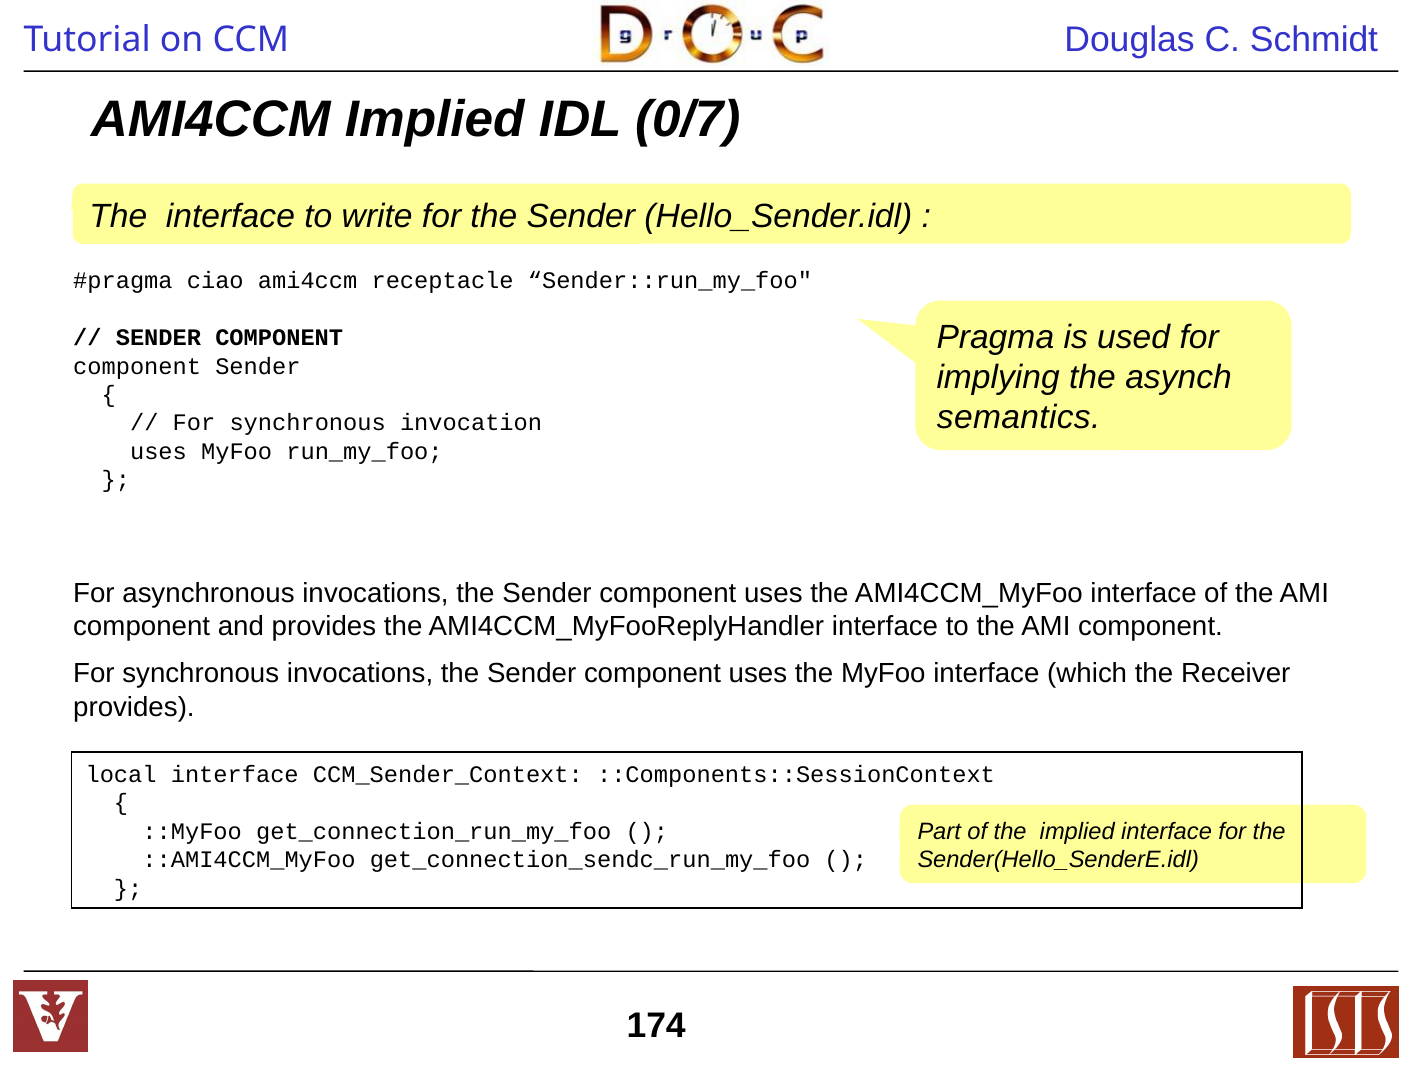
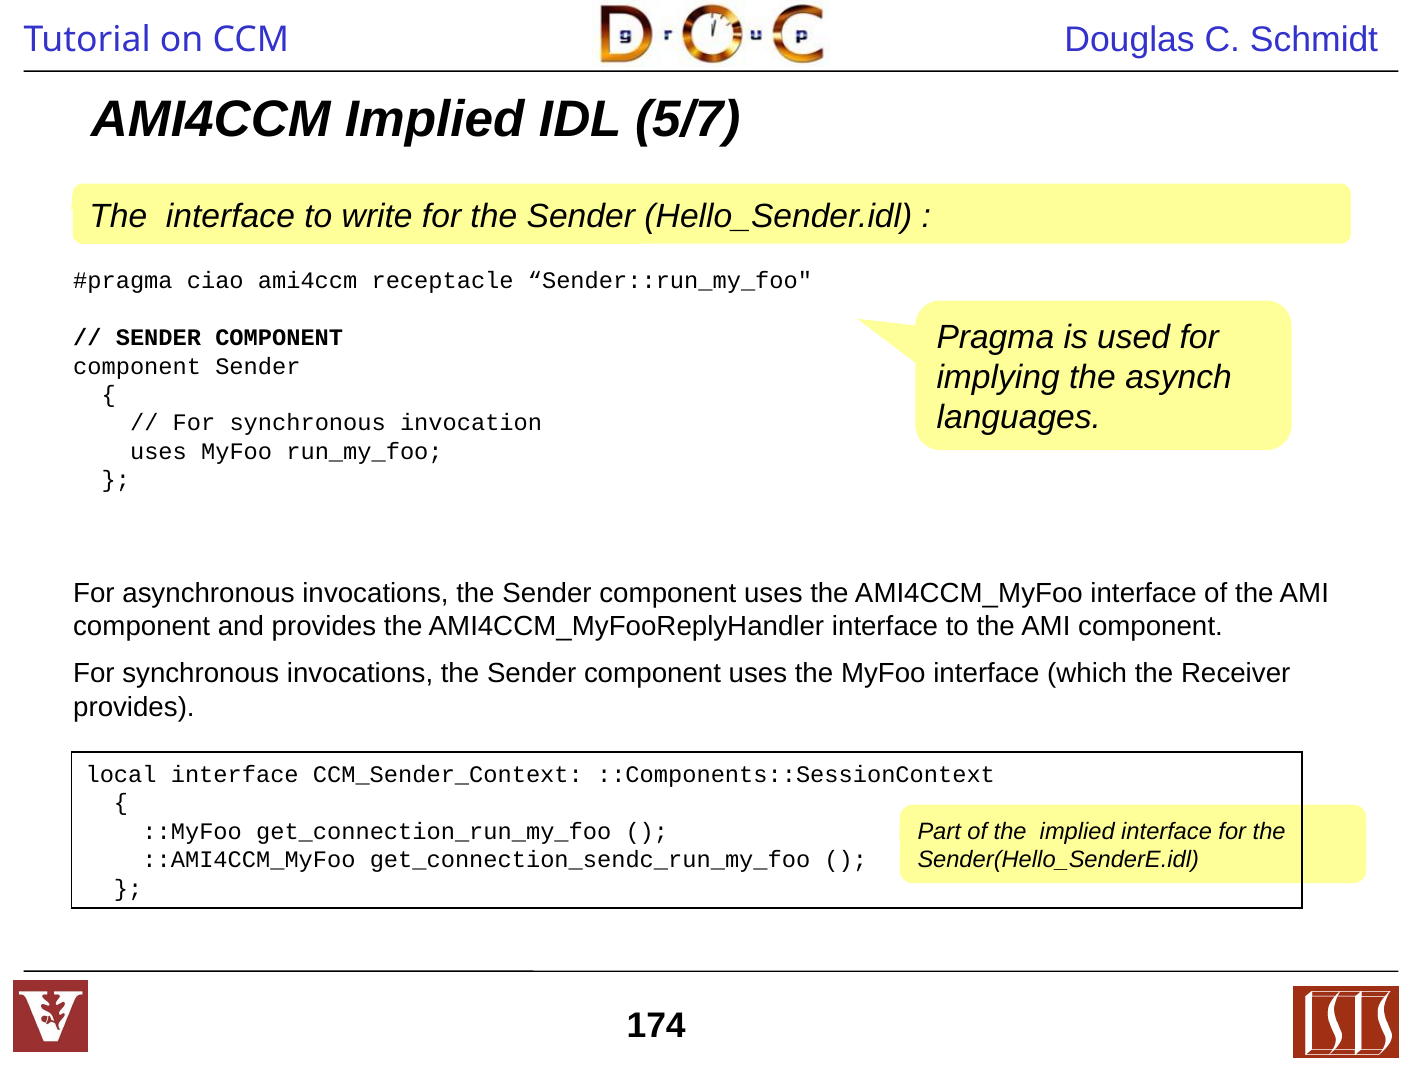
0/7: 0/7 -> 5/7 (688, 120)
semantics: semantics -> languages (1019, 418)
